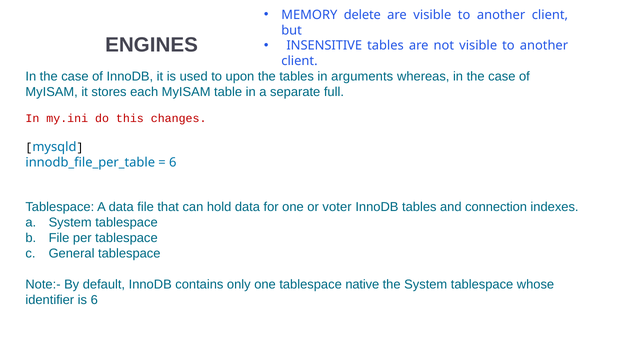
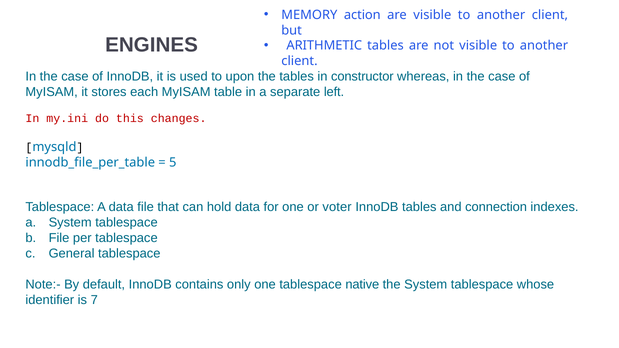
delete: delete -> action (362, 15)
INSENSITIVE: INSENSITIVE -> ARITHMETIC (324, 46)
arguments: arguments -> constructor (362, 77)
full: full -> left (334, 92)
6: 6 -> 5 (173, 163)
is 6: 6 -> 7 (94, 300)
